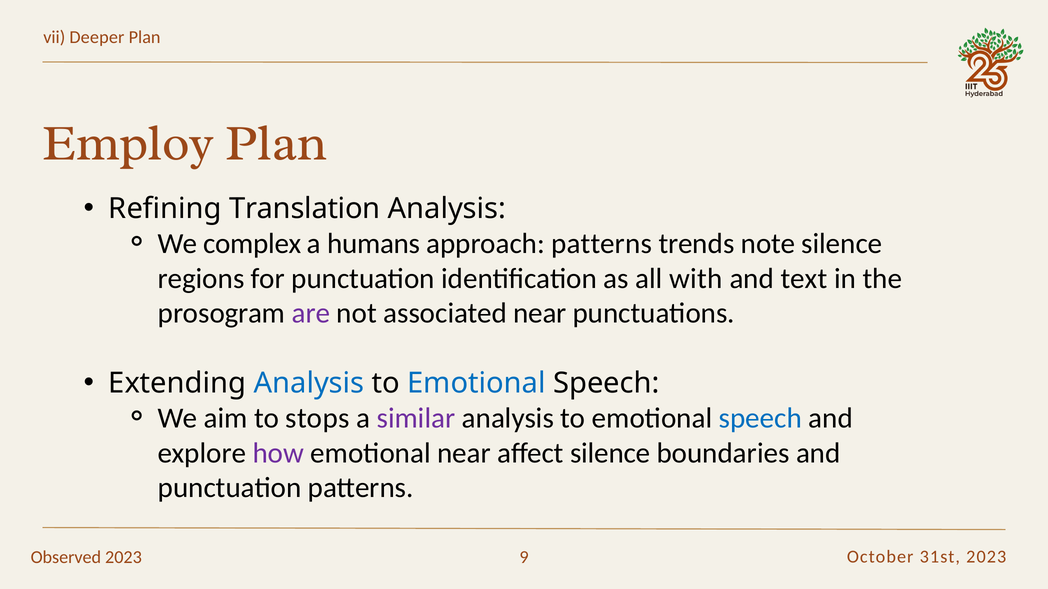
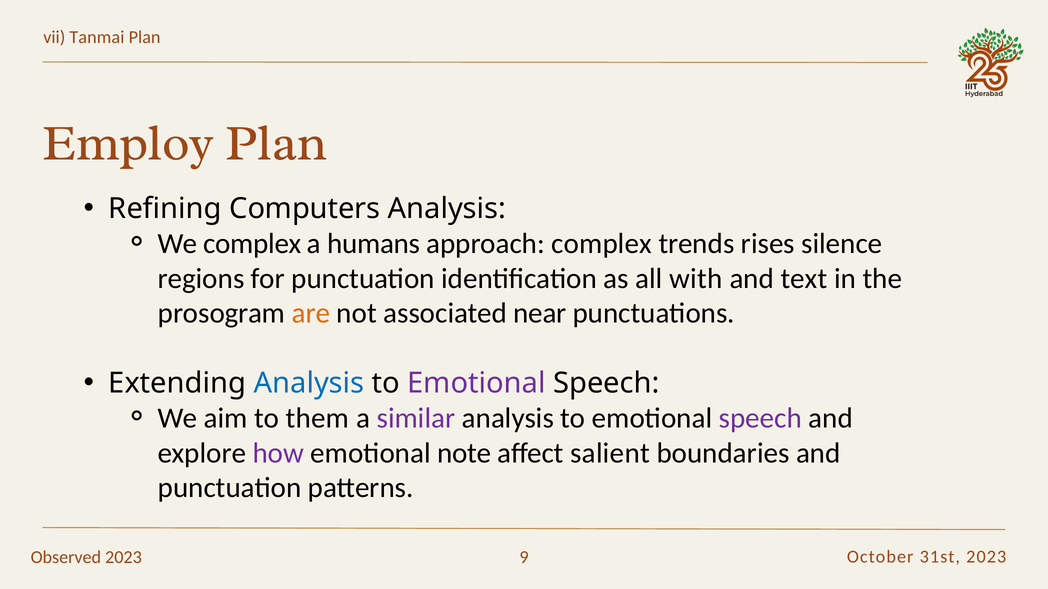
Deeper: Deeper -> Tanmai (97, 37)
Translation: Translation -> Computers (305, 209)
approach patterns: patterns -> complex (602, 244)
note: note -> rises (768, 244)
are colour: purple -> orange (311, 314)
Emotional colour: blue -> purple (476, 383)
stops: stops -> them (317, 418)
speech colour: blue -> purple (760, 418)
emotional near: near -> note (464, 453)
affect silence: silence -> salient (610, 453)
